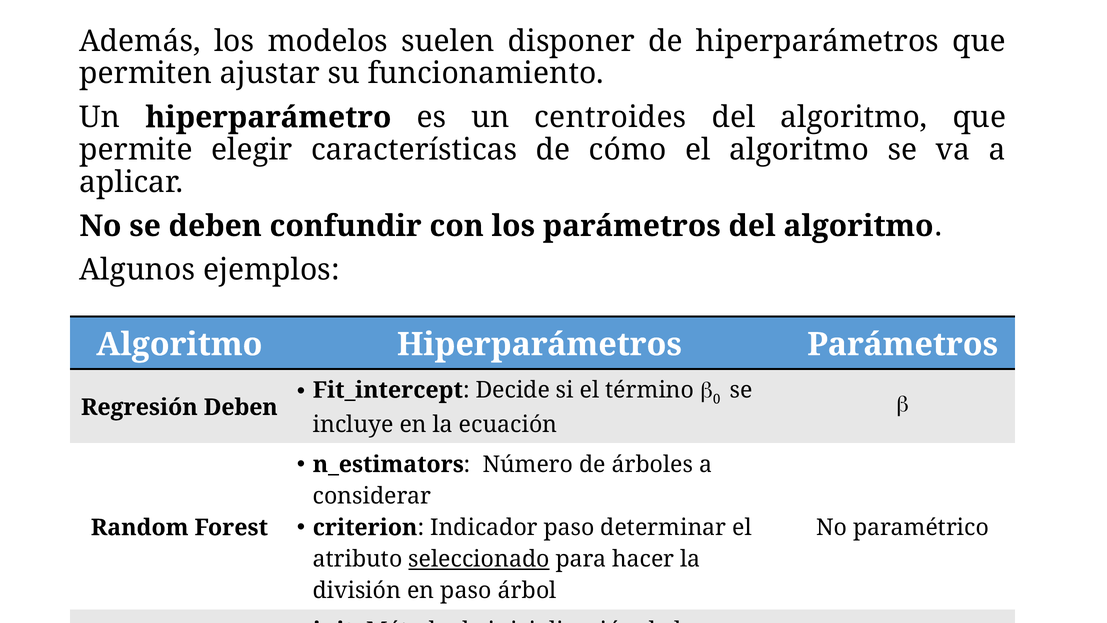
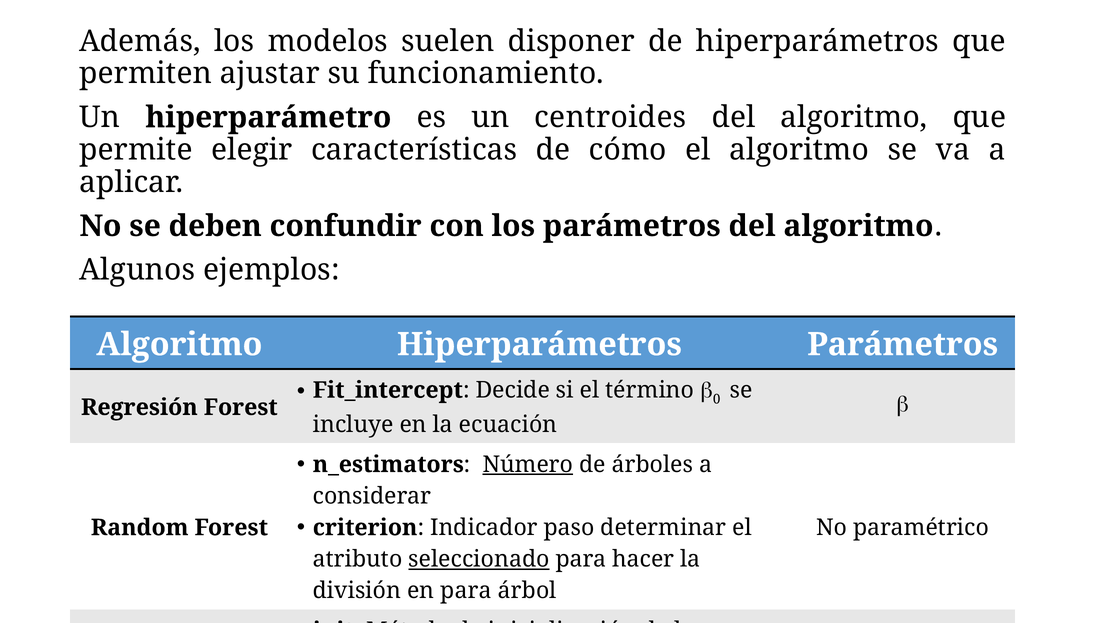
Regresión Deben: Deben -> Forest (241, 407)
Número underline: none -> present (528, 464)
en paso: paso -> para (466, 590)
